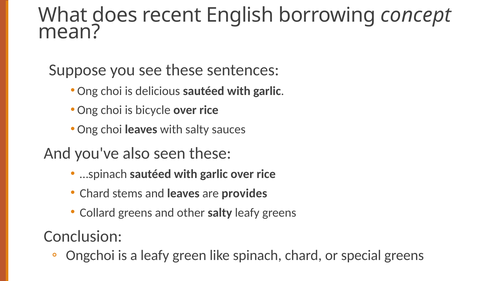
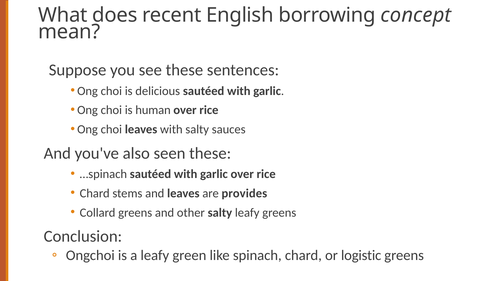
bicycle: bicycle -> human (153, 110)
special: special -> logistic (361, 256)
